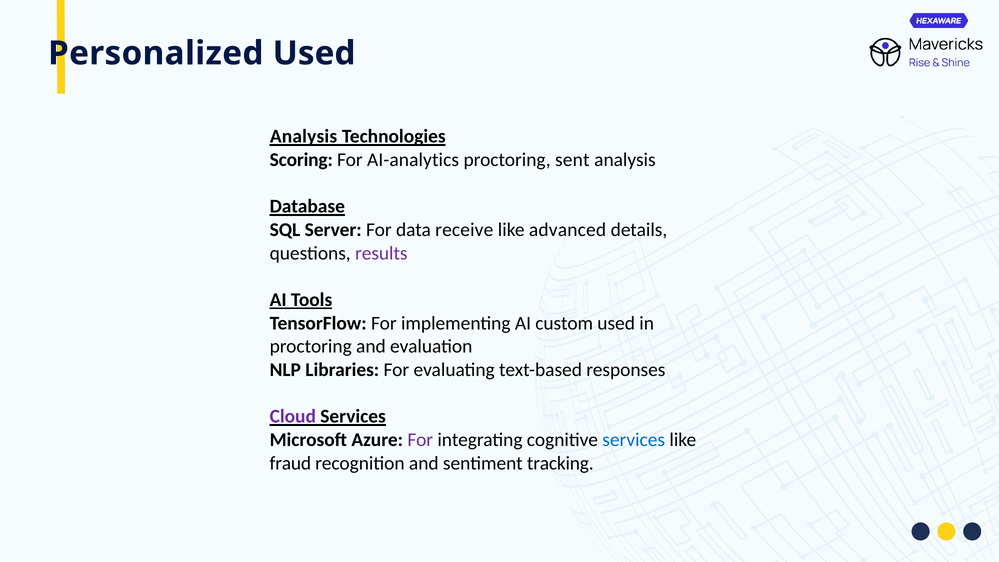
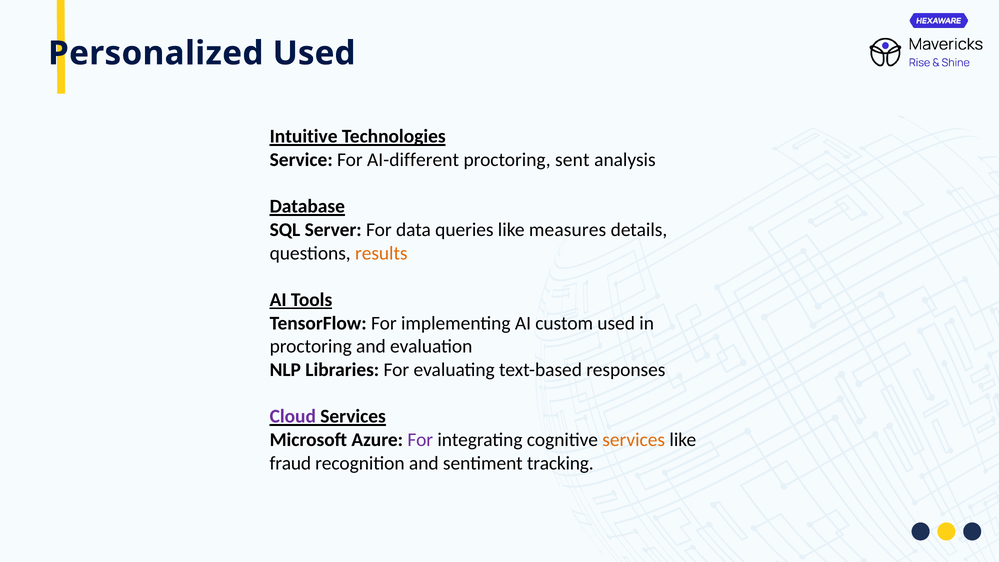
Analysis: Analysis -> Intuitive (304, 137)
Scoring: Scoring -> Service (301, 160)
AI-analytics: AI-analytics -> AI-different (413, 160)
receive: receive -> queries (464, 230)
advanced: advanced -> measures (568, 230)
results colour: purple -> orange (381, 253)
services colour: blue -> orange (634, 440)
